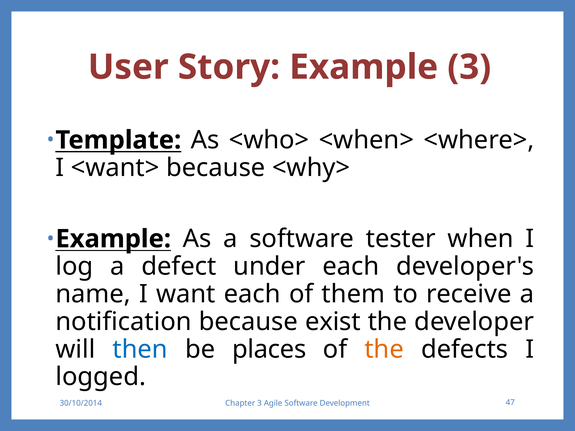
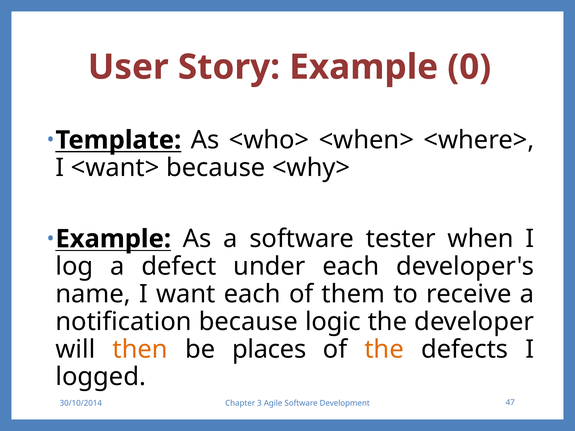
Example 3: 3 -> 0 (469, 67)
exist: exist -> logic (333, 322)
then colour: blue -> orange (140, 349)
